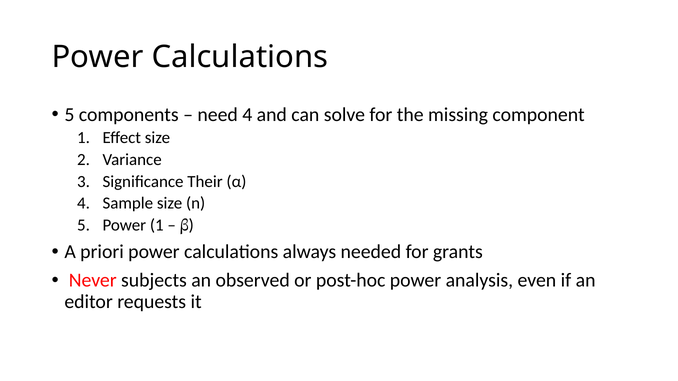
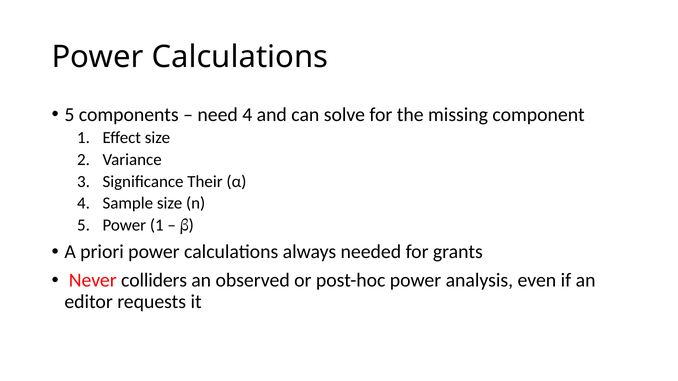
subjects: subjects -> colliders (154, 281)
